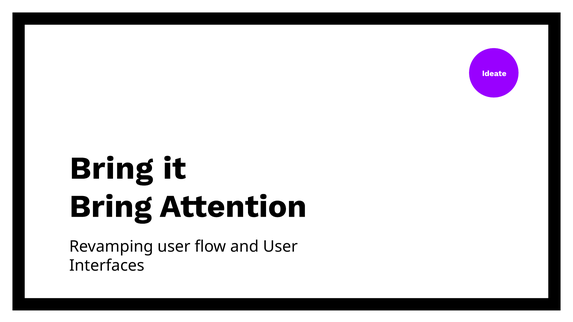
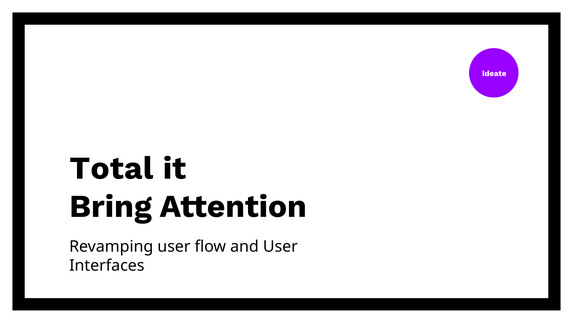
Bring: Bring -> Total (111, 168)
